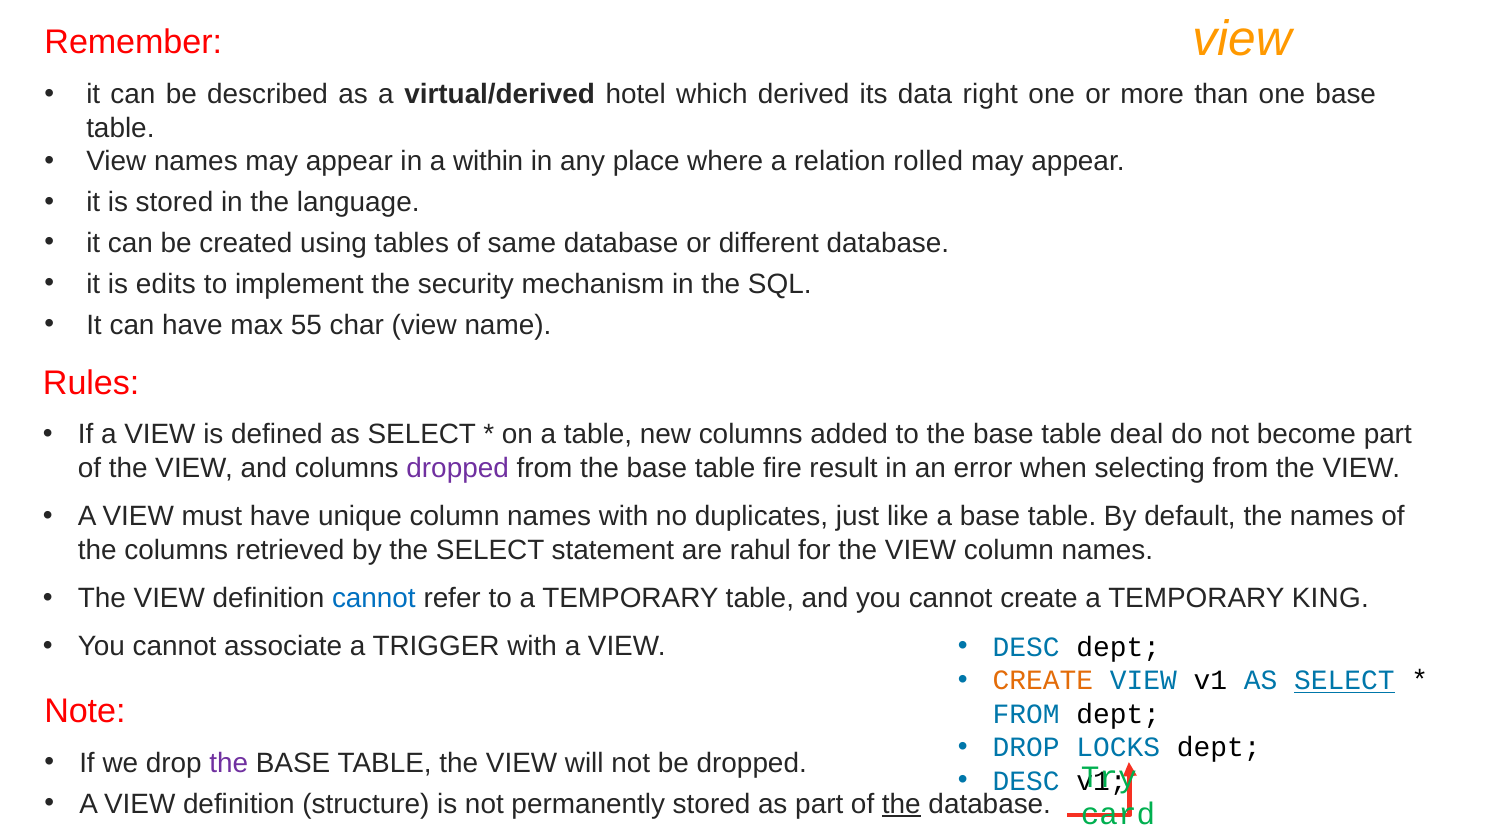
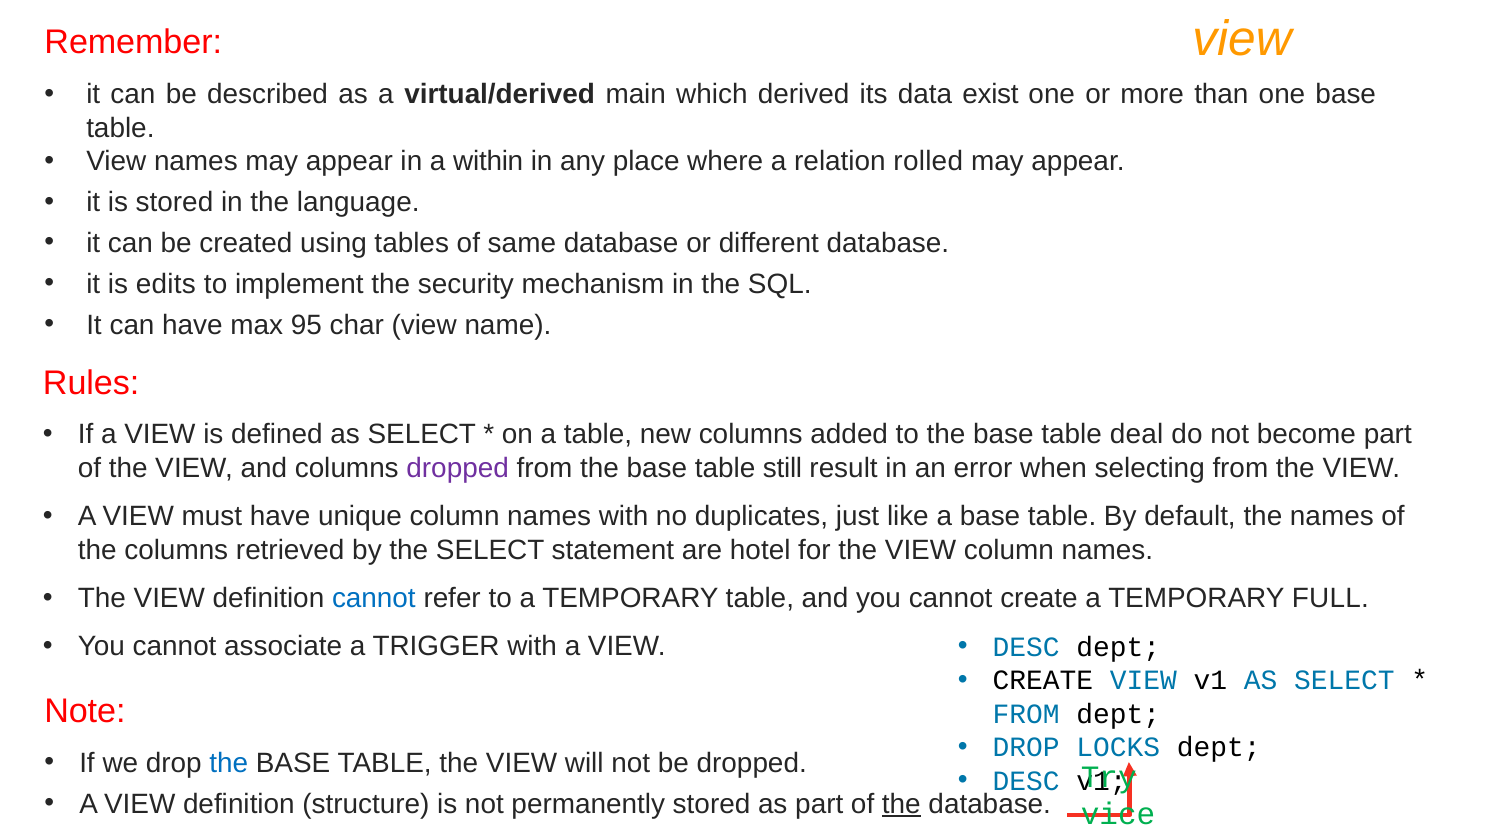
hotel: hotel -> main (636, 94)
right: right -> exist (991, 94)
55: 55 -> 95 (306, 325)
fire: fire -> still (783, 468)
rahul: rahul -> hotel (760, 550)
KING: KING -> FULL (1330, 598)
CREATE colour: orange -> black (1043, 680)
SELECT underline: present -> none (1344, 680)
the colour: purple -> blue (229, 763)
card: card -> vice (1118, 814)
